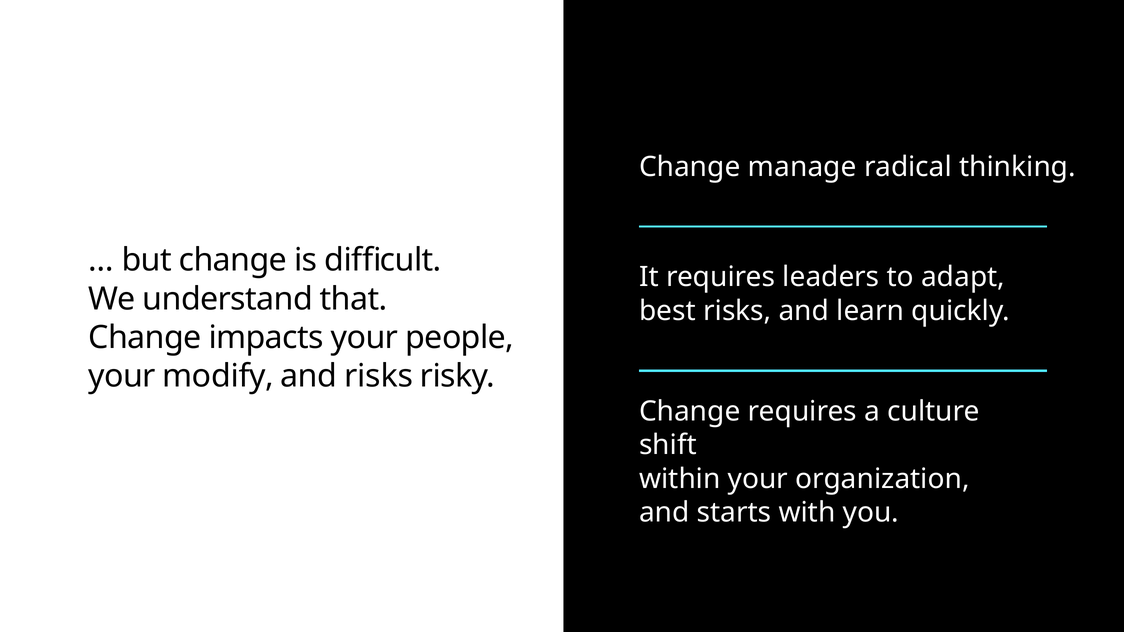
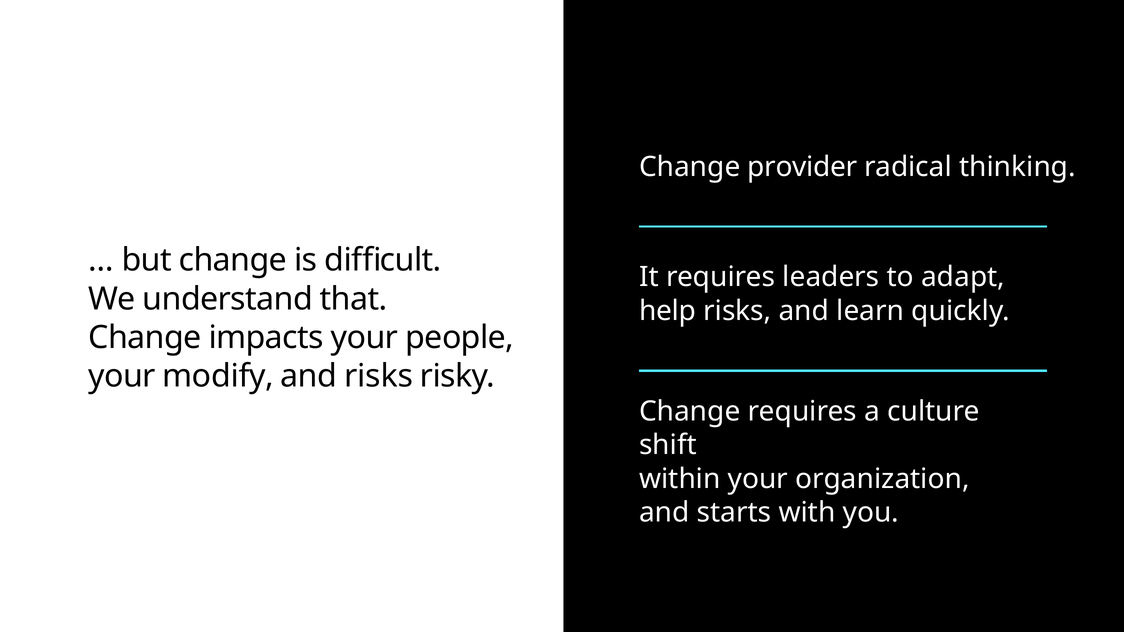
manage: manage -> provider (802, 167)
best: best -> help (668, 311)
